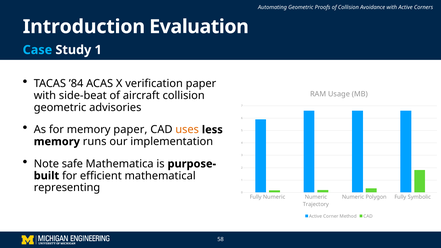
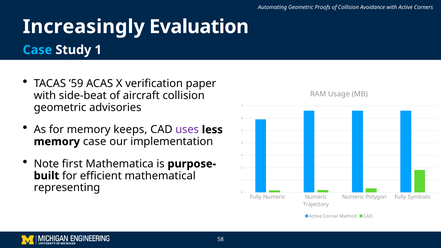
Introduction: Introduction -> Increasingly (84, 27)
’84: ’84 -> ’59 (76, 84)
memory paper: paper -> keeps (130, 130)
uses colour: orange -> purple (187, 130)
memory runs: runs -> case (95, 142)
safe: safe -> first (72, 164)
